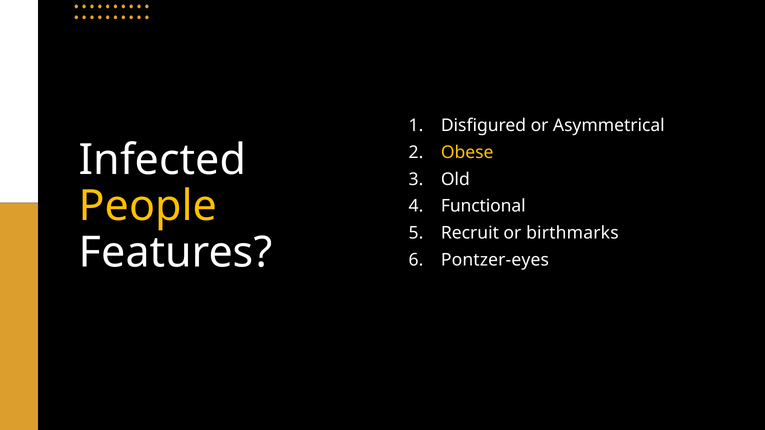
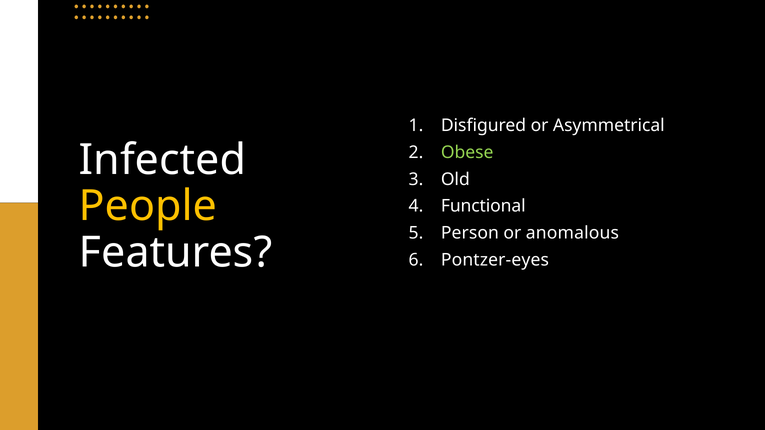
Obese colour: yellow -> light green (467, 153)
Recruit: Recruit -> Person (470, 233)
birthmarks: birthmarks -> anomalous (572, 233)
